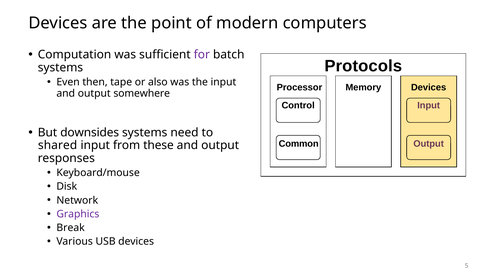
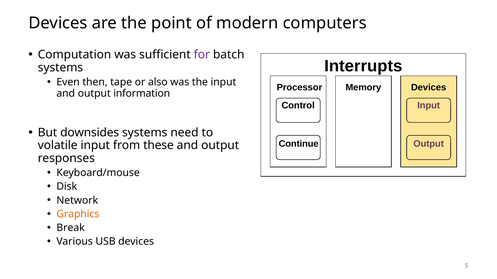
Protocols: Protocols -> Interrupts (363, 66)
somewhere: somewhere -> information (142, 93)
Common: Common -> Continue (299, 144)
shared: shared -> volatile (58, 146)
Graphics colour: purple -> orange (78, 214)
